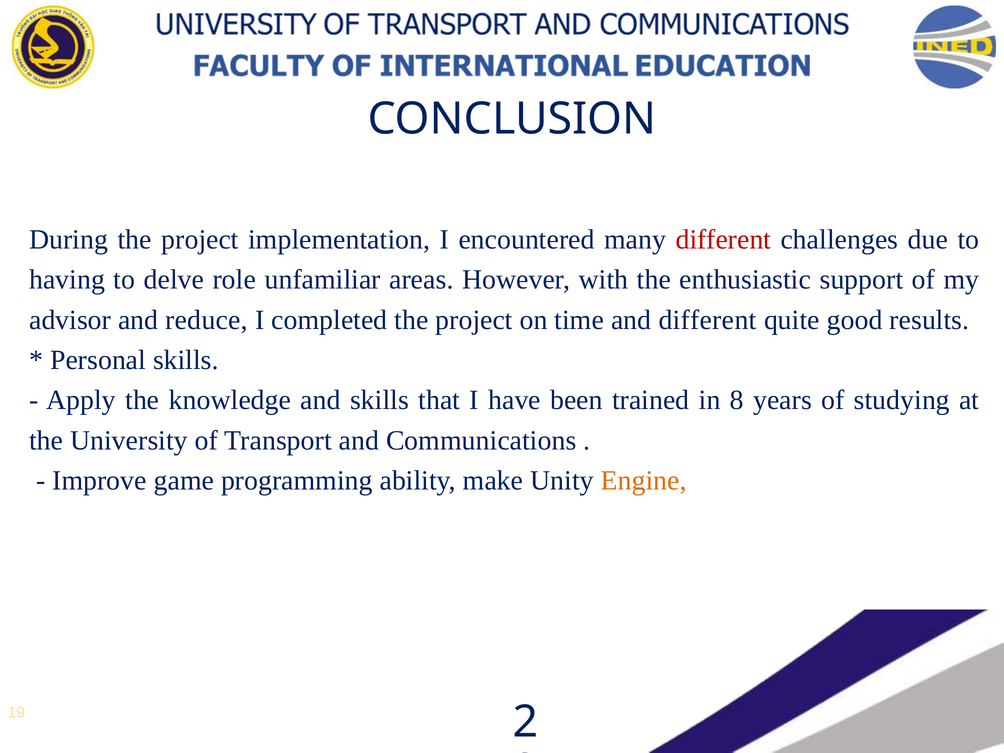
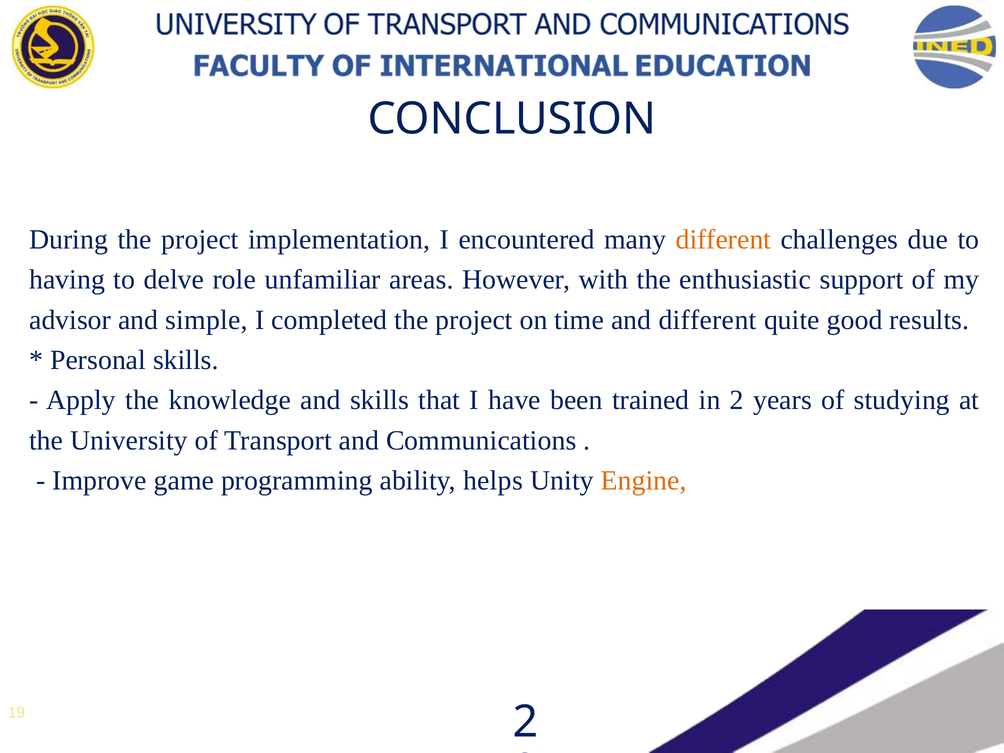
different colour: red -> orange (723, 240)
reduce: reduce -> simple (207, 320)
in 8: 8 -> 2 (737, 400)
make: make -> helps (493, 481)
